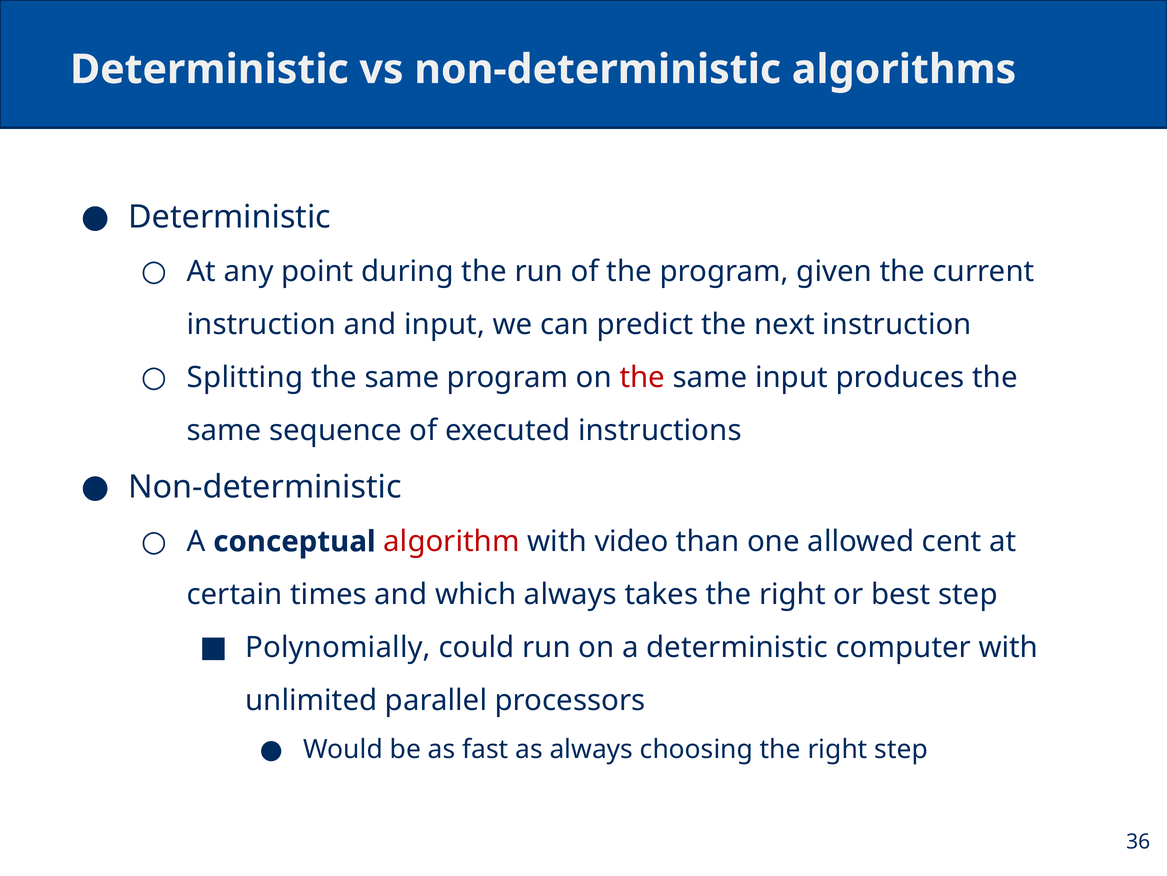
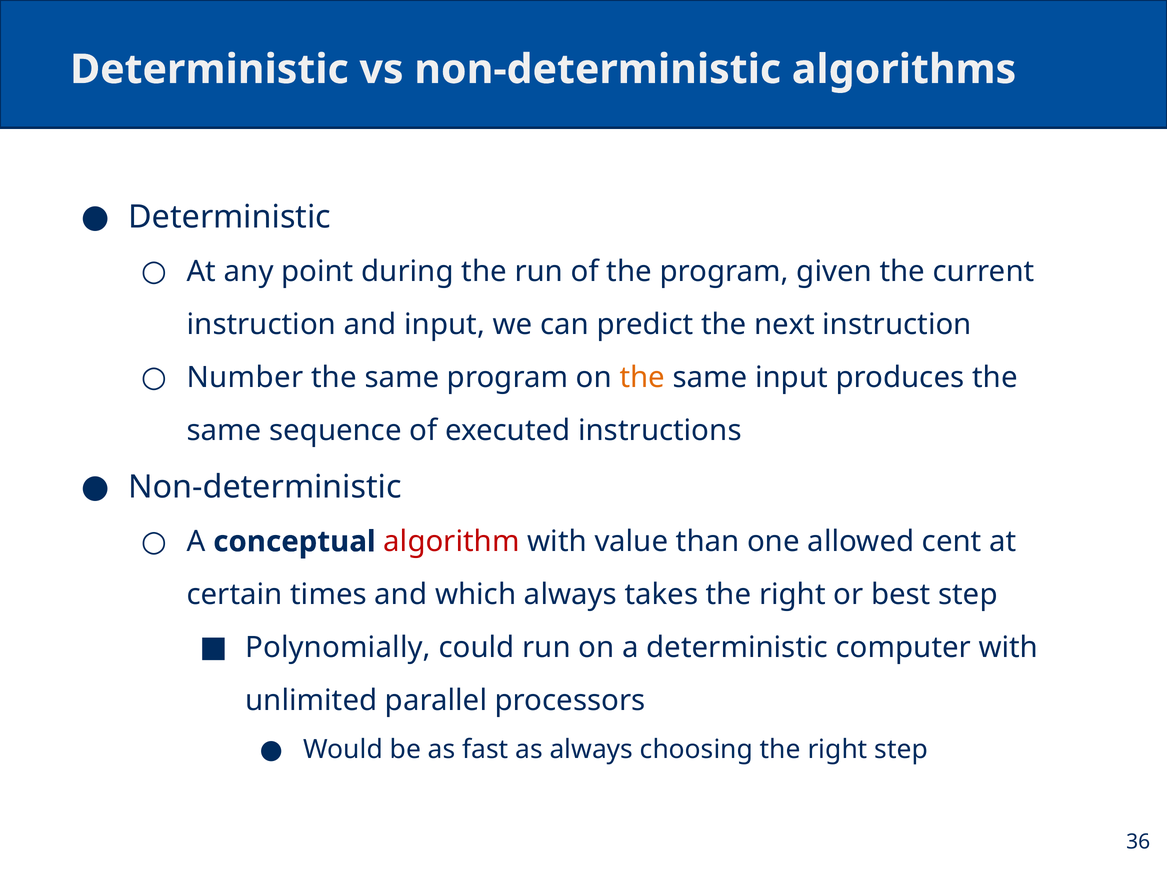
Splitting: Splitting -> Number (245, 377)
the colour: red -> orange (642, 377)
video: video -> value (631, 541)
